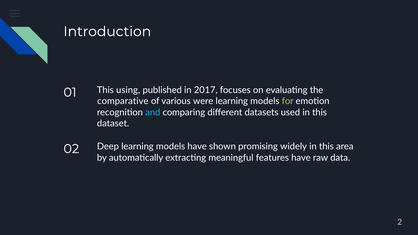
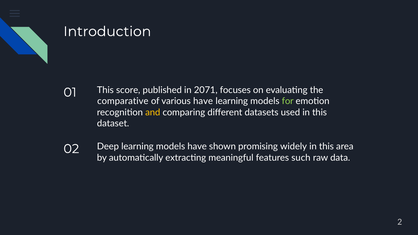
using: using -> score (128, 90)
2017: 2017 -> 2071 (206, 90)
various were: were -> have (203, 101)
and colour: light blue -> yellow (153, 112)
features have: have -> such (301, 158)
